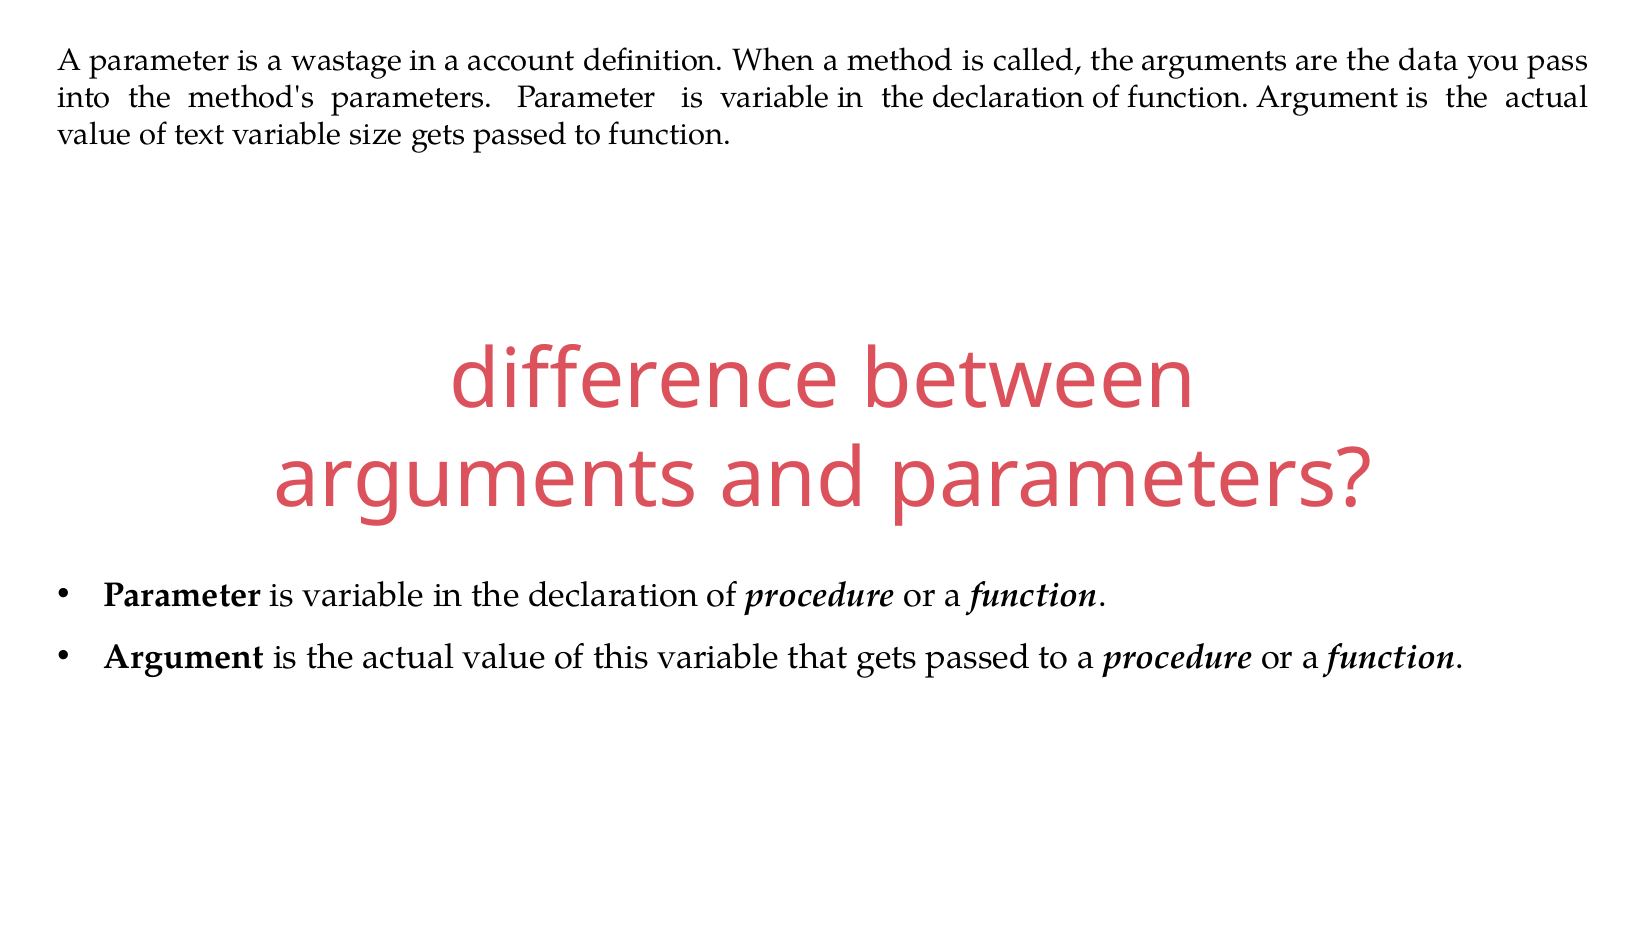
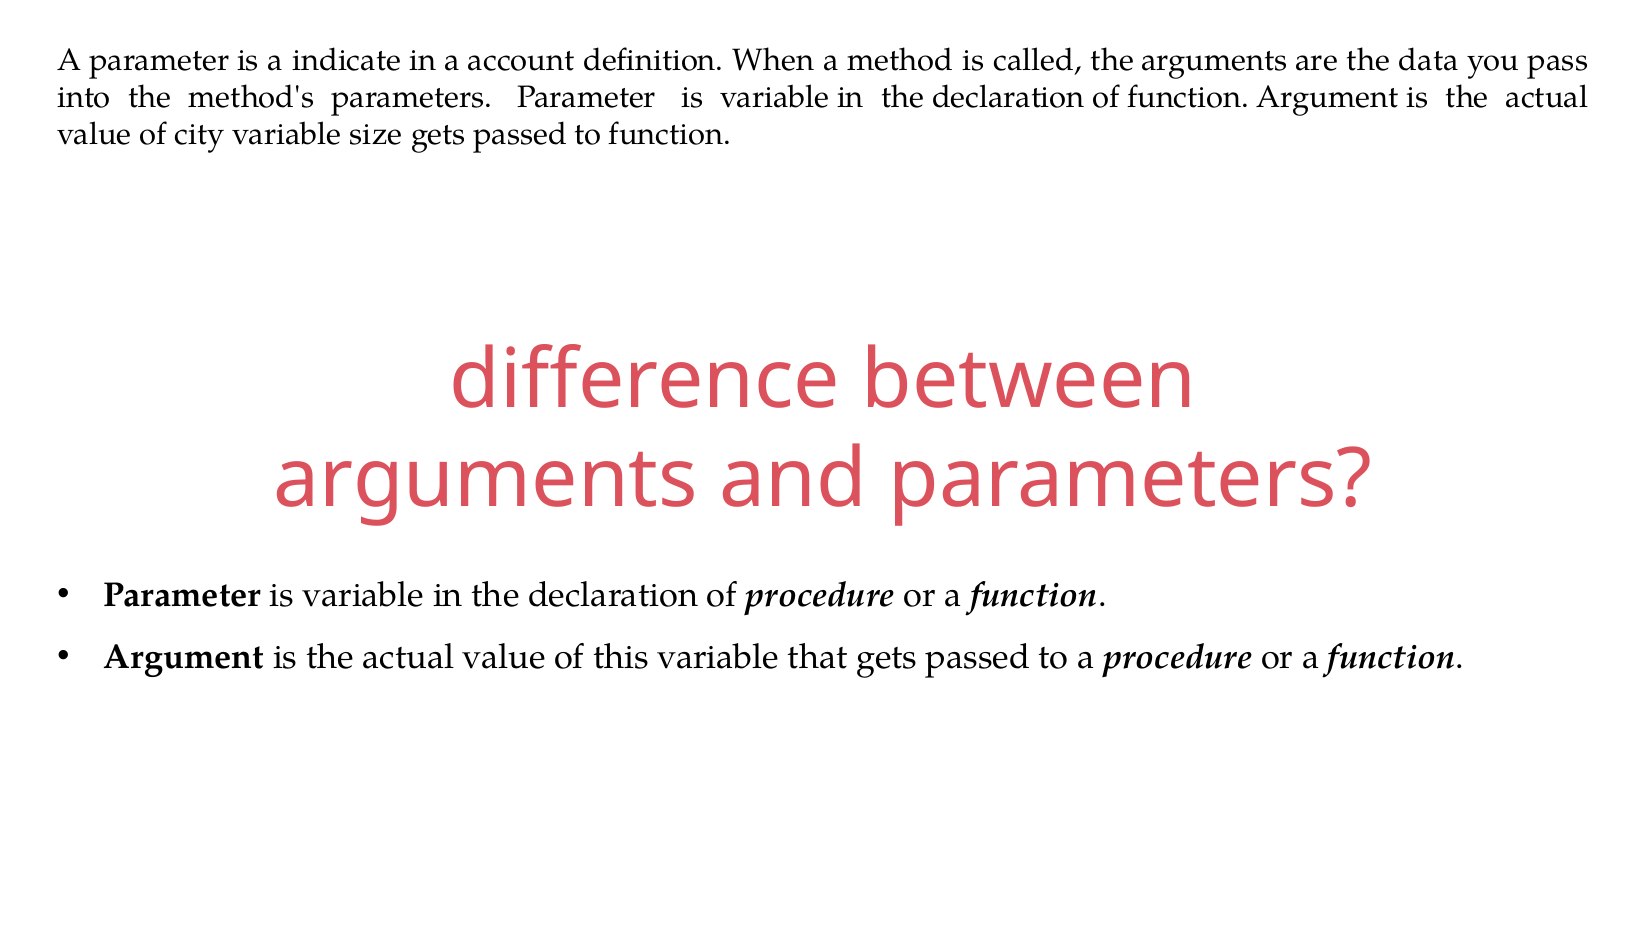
wastage: wastage -> indicate (347, 60)
text: text -> city (199, 134)
